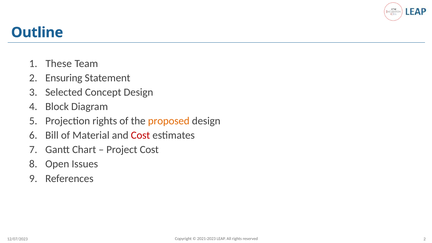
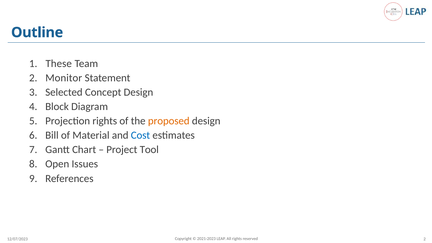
Ensuring: Ensuring -> Monitor (64, 78)
Cost colour: red -> blue (140, 135)
Project Cost: Cost -> Tool (149, 150)
